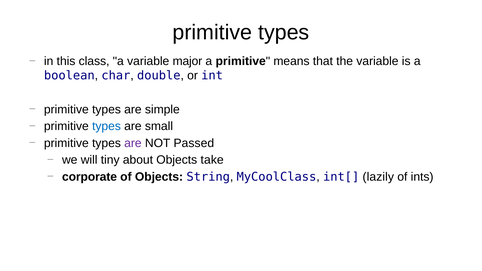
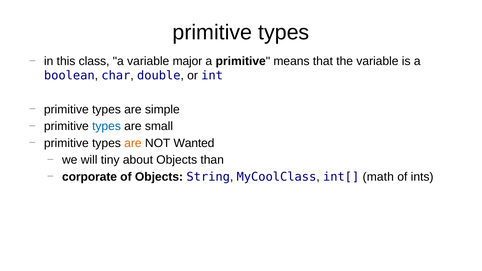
are colour: purple -> orange (133, 143)
Passed: Passed -> Wanted (194, 143)
take: take -> than (212, 160)
lazily: lazily -> math (378, 177)
